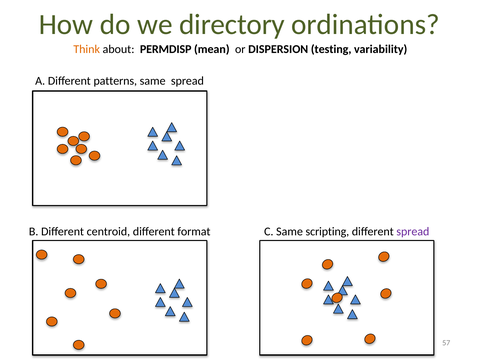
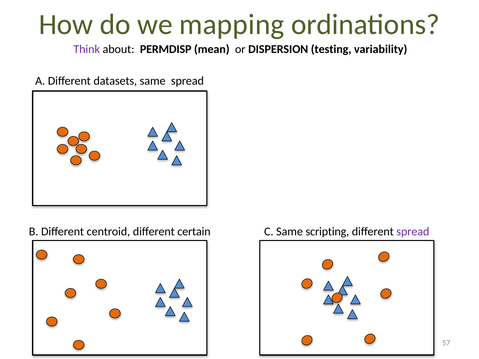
directory: directory -> mapping (232, 25)
Think colour: orange -> purple (87, 49)
patterns: patterns -> datasets (115, 81)
format: format -> certain (194, 232)
